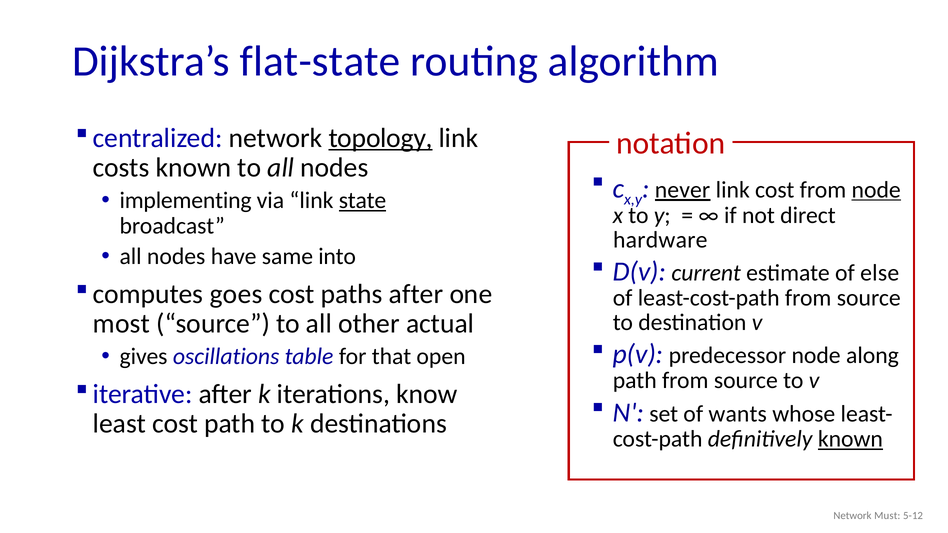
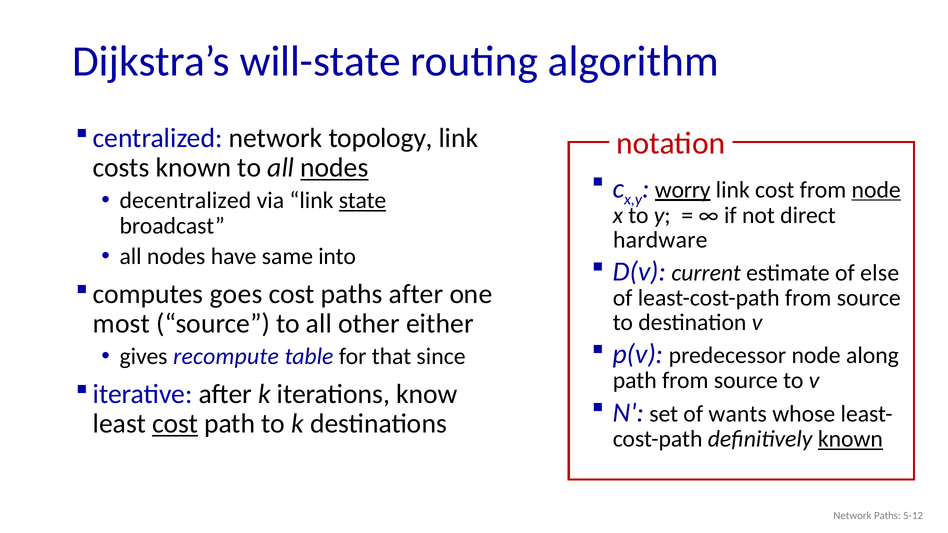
flat-state: flat-state -> will-state (320, 62)
topology underline: present -> none (381, 138)
nodes underline: none -> present (334, 168)
never: never -> worry (683, 190)
implementing: implementing -> decentralized (185, 201)
actual: actual -> either (440, 324)
oscillations: oscillations -> recompute (226, 357)
open: open -> since (441, 357)
cost underline: none -> present (175, 424)
Network Must: Must -> Paths (887, 516)
